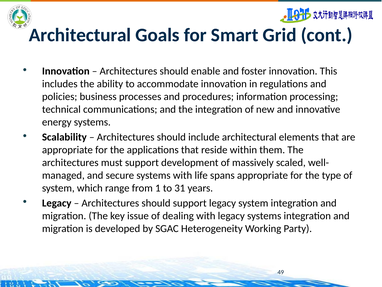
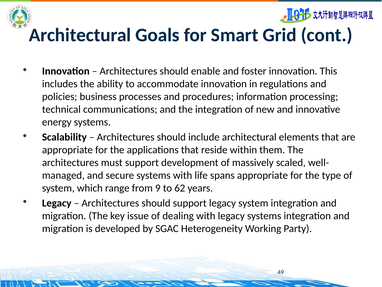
1: 1 -> 9 (158, 188)
31: 31 -> 62 (180, 188)
